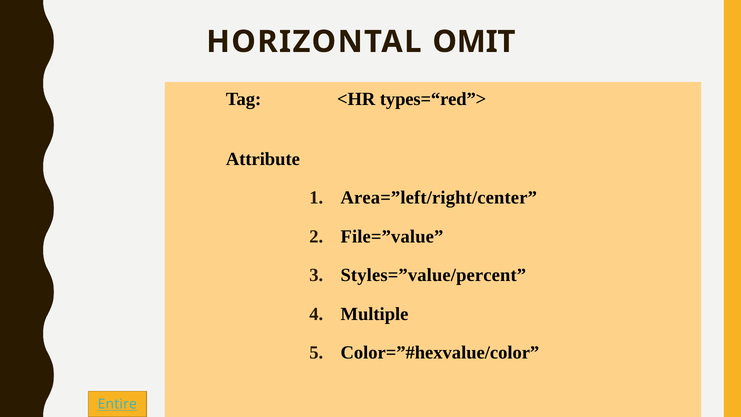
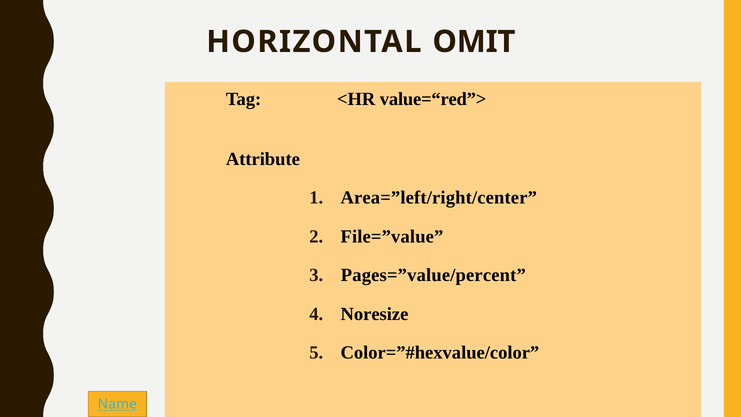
types=“red”>: types=“red”> -> value=“red”> (433, 99)
Styles=”value/percent: Styles=”value/percent -> Pages=”value/percent (433, 275)
Multiple: Multiple -> Noresize (374, 314)
Entire: Entire -> Name (117, 404)
